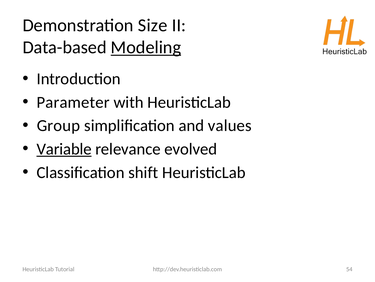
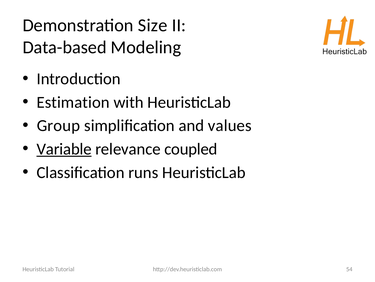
Modeling underline: present -> none (146, 47)
Parameter: Parameter -> Estimation (73, 102)
evolved: evolved -> coupled (191, 149)
shift: shift -> runs (143, 172)
